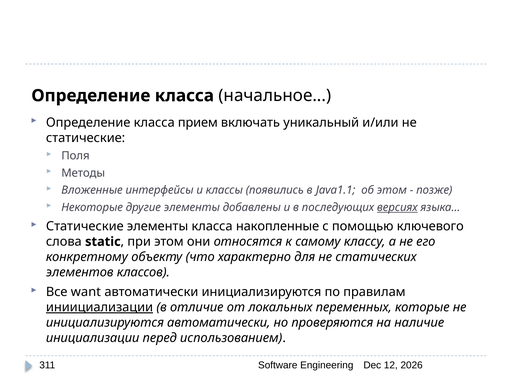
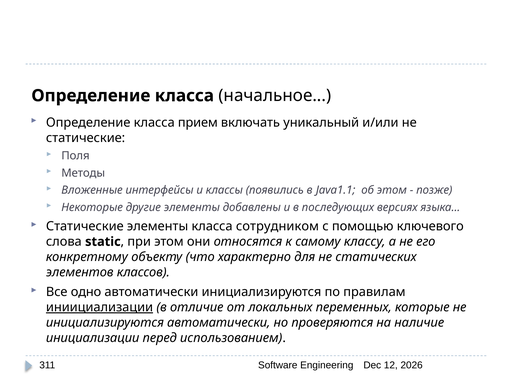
версиях underline: present -> none (397, 207)
накопленные: накопленные -> сотрудником (277, 226)
want: want -> одно (86, 292)
